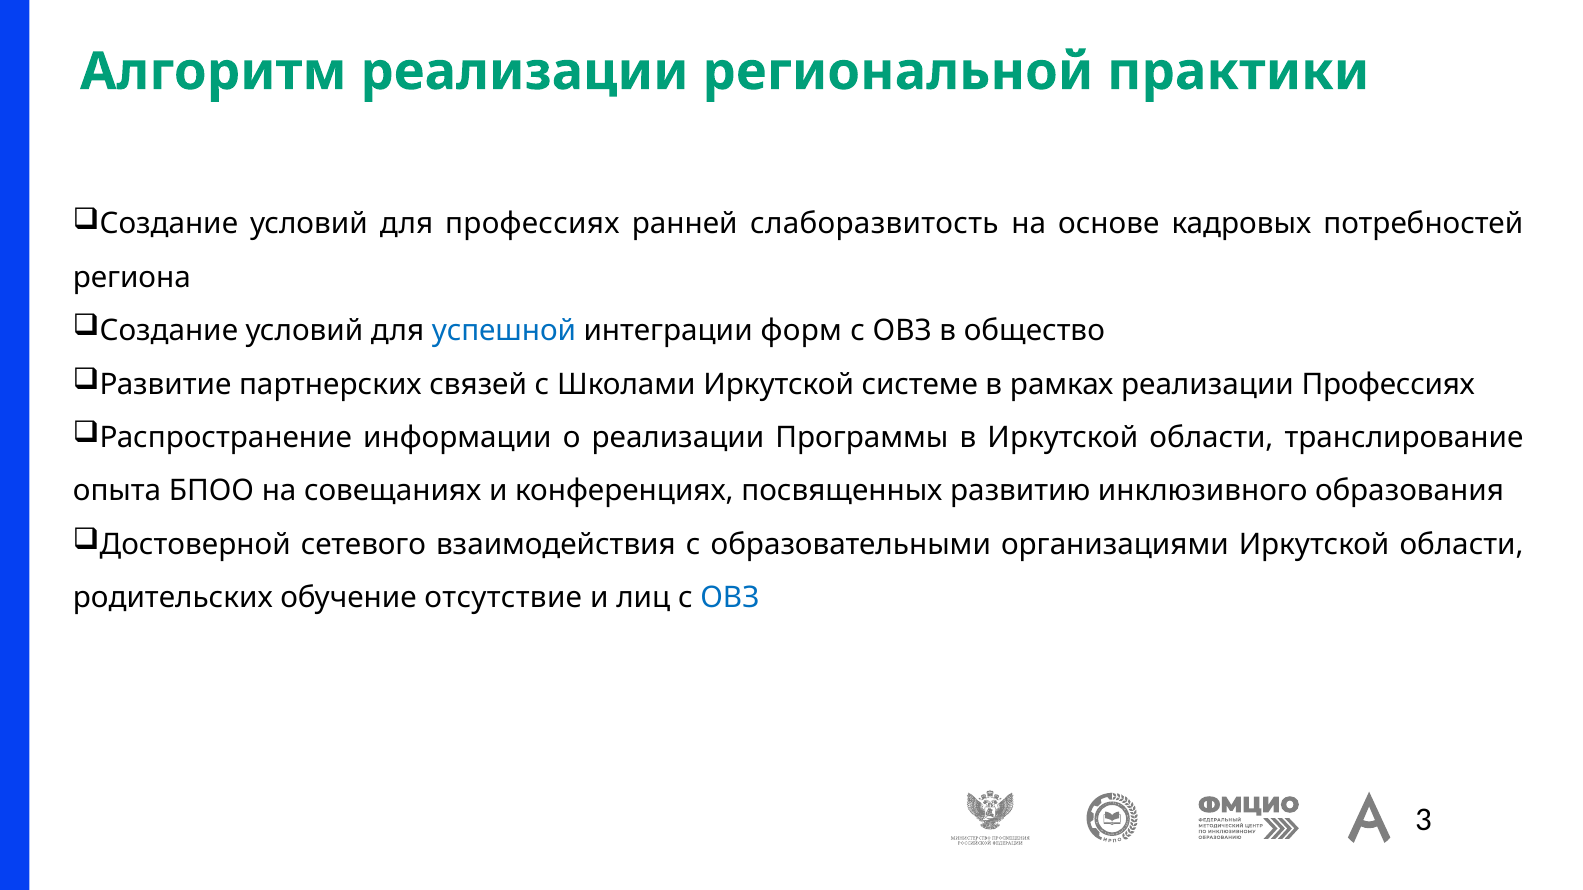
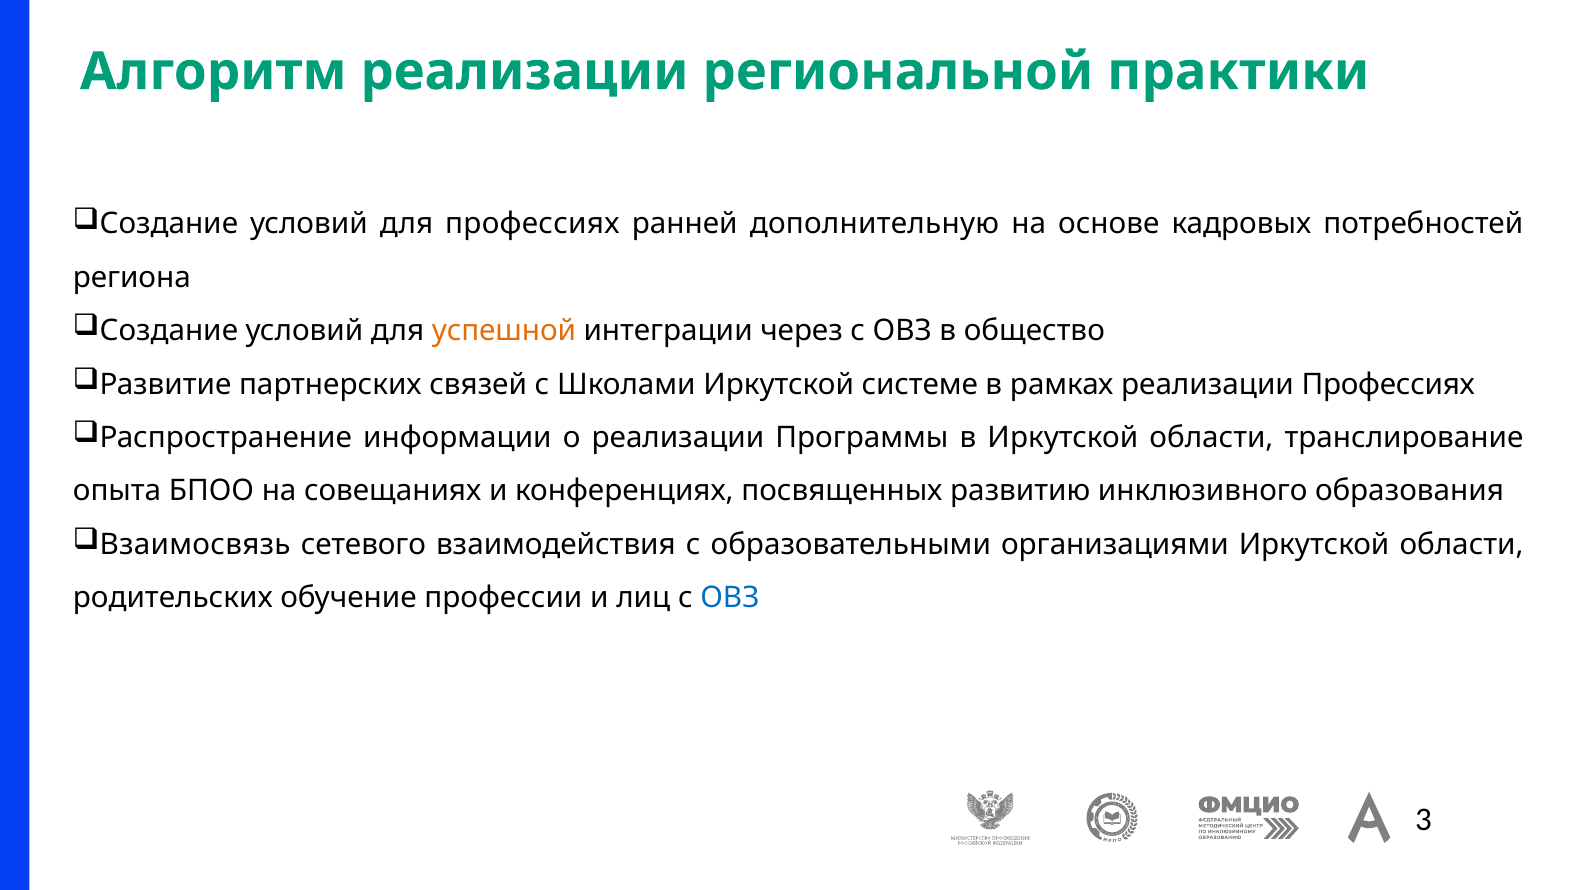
слаборазвитость: слаборазвитость -> дополнительную (874, 224)
успешной colour: blue -> orange (504, 331)
форм: форм -> через (802, 331)
Достоверной: Достоверной -> Взаимосвязь (195, 545)
отсутствие: отсутствие -> профессии (503, 598)
